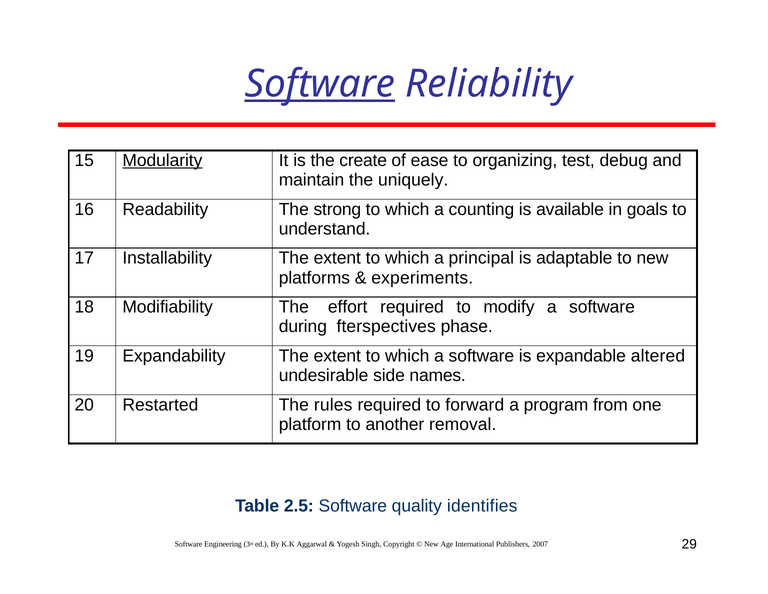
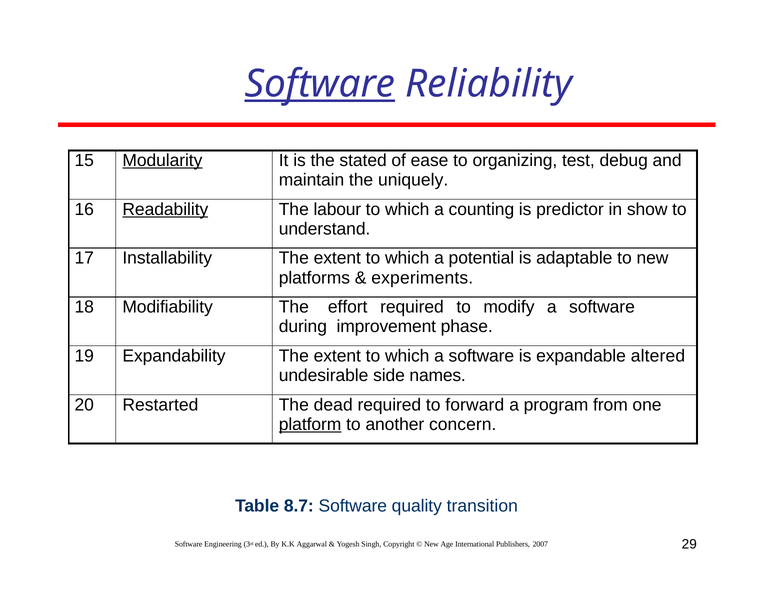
create: create -> stated (363, 160)
Readability underline: none -> present (165, 209)
strong: strong -> labour (337, 209)
available: available -> predictor (570, 209)
goals: goals -> show (647, 209)
principal: principal -> potential (481, 258)
fterspectives: fterspectives -> improvement (386, 326)
rules: rules -> dead (333, 404)
platform underline: none -> present (310, 424)
removal: removal -> concern (463, 424)
2.5: 2.5 -> 8.7 (299, 506)
identifies: identifies -> transition (482, 506)
